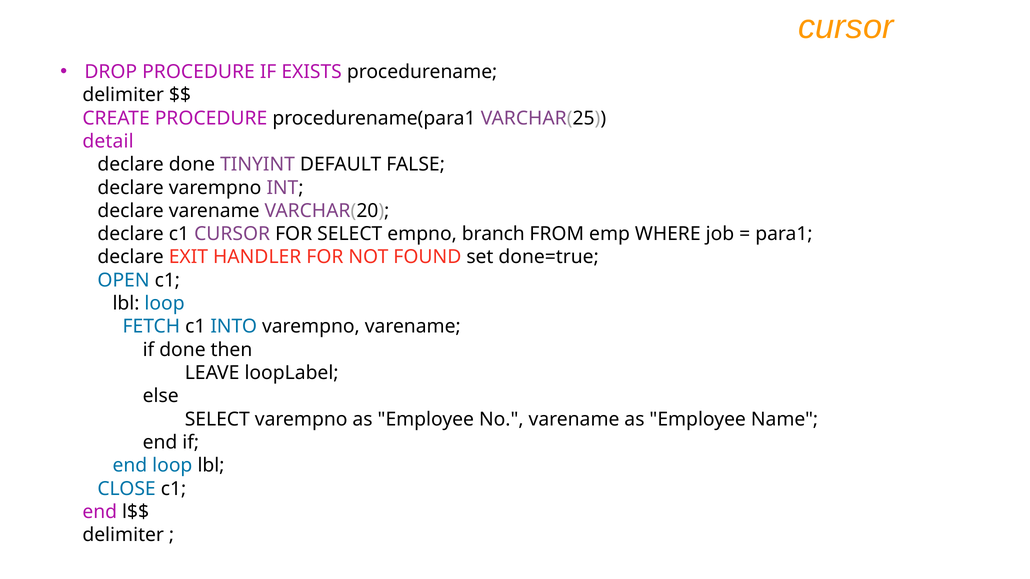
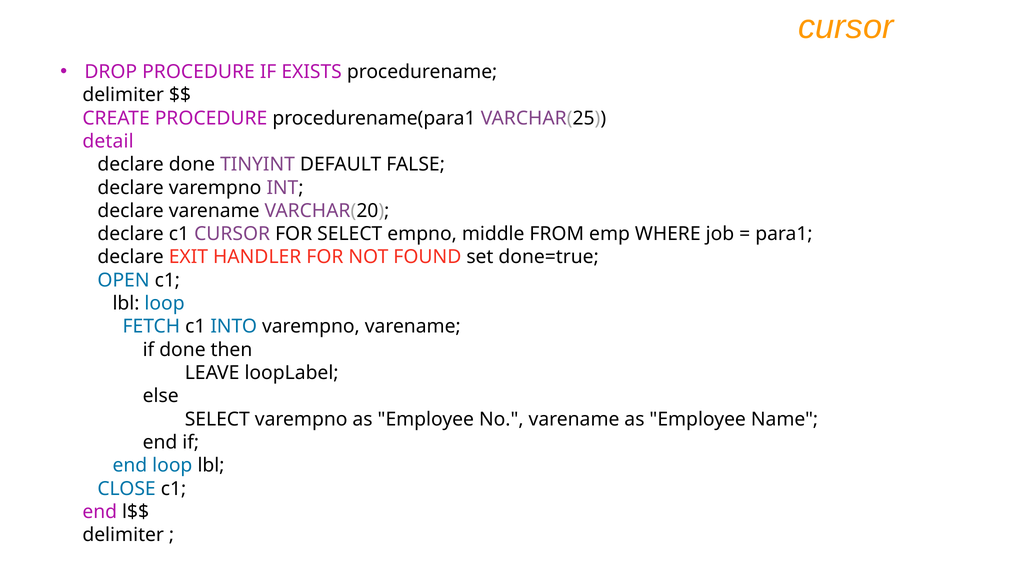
branch: branch -> middle (493, 234)
